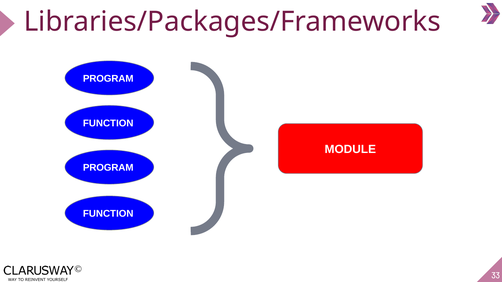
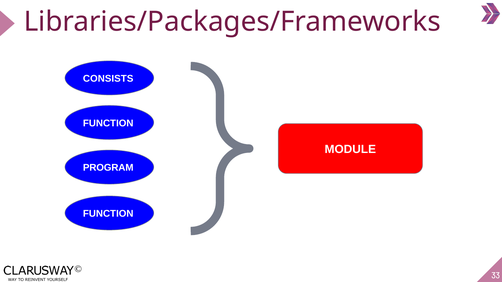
PROGRAM: PROGRAM -> CONSISTS (108, 79)
